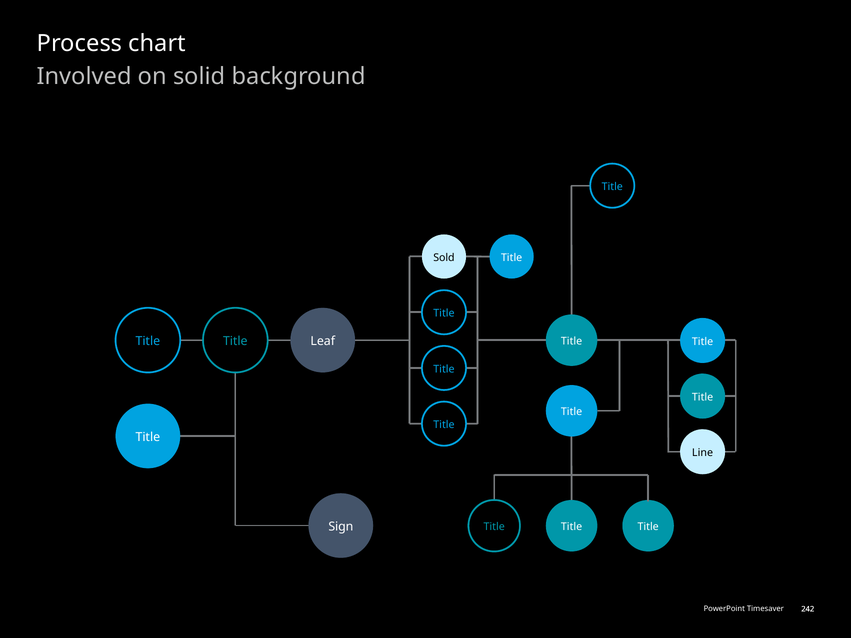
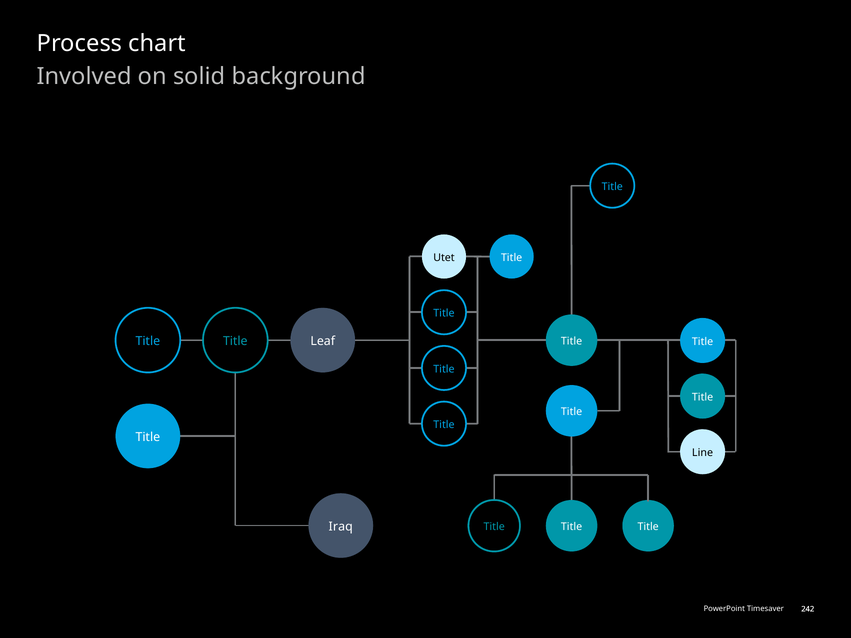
Sold: Sold -> Utet (444, 258)
Sign: Sign -> Iraq (341, 527)
